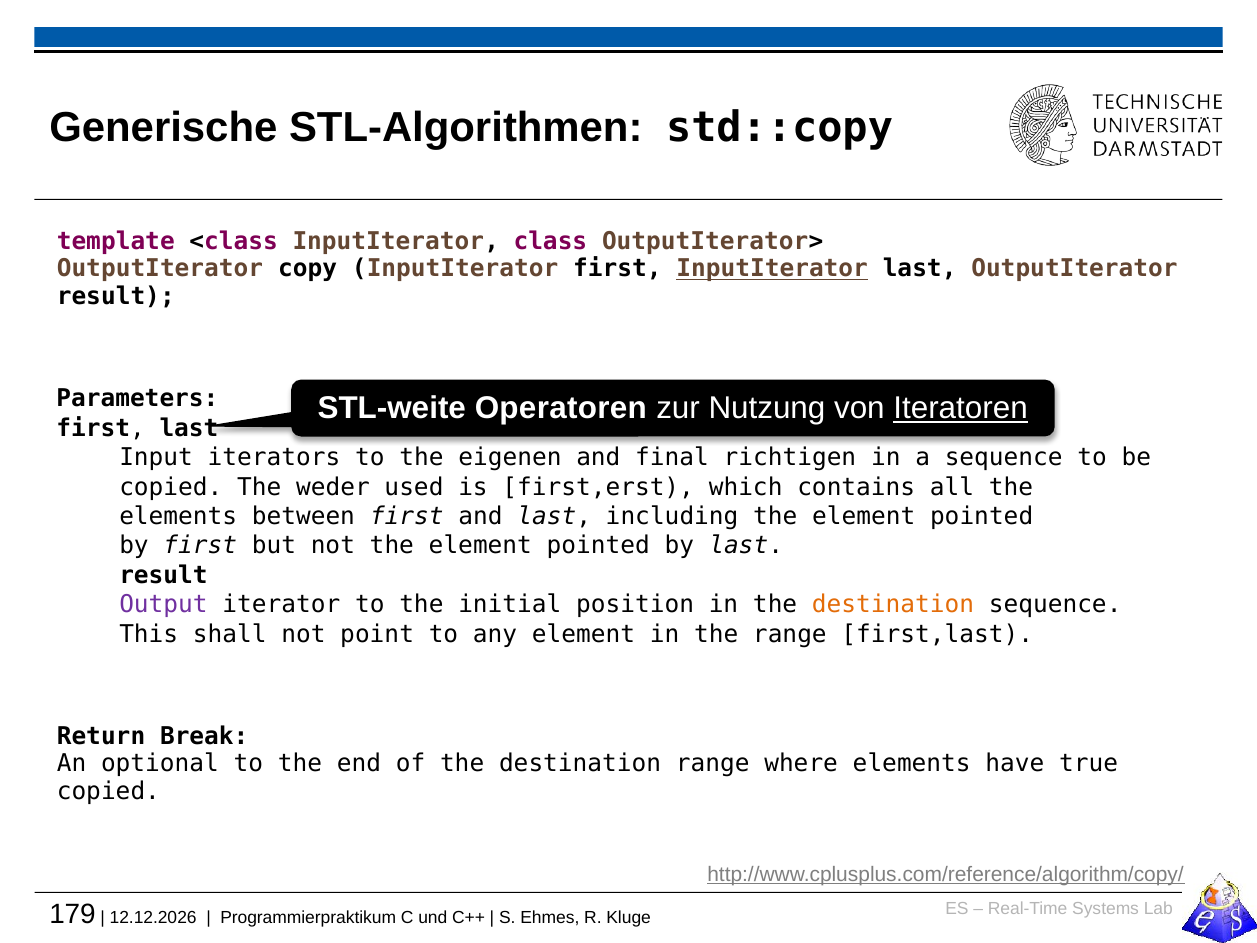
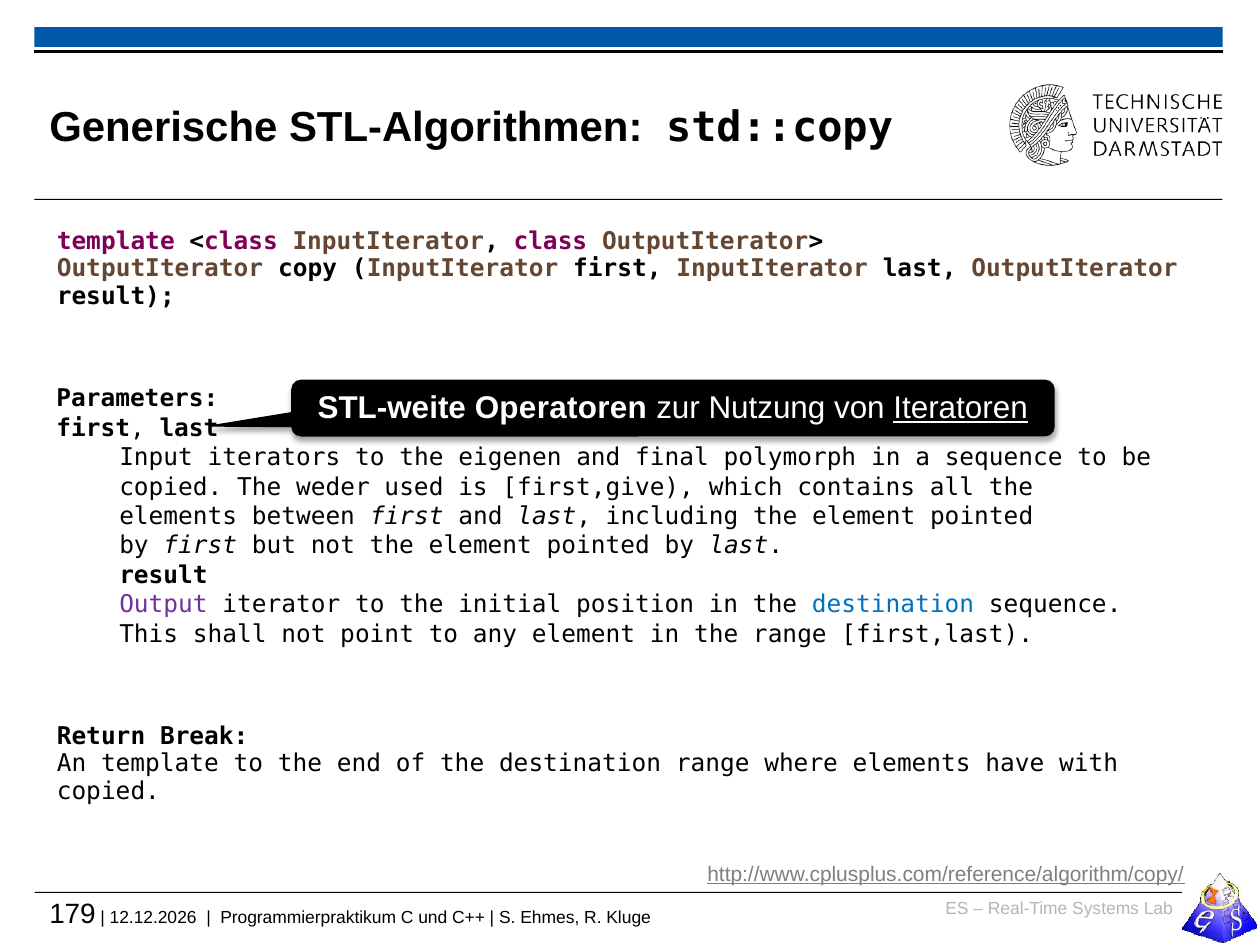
InputIterator underline: present -> none (772, 269)
richtigen: richtigen -> polymorph (790, 458)
first,erst: first,erst -> first,give (598, 487)
destination colour: orange -> blue (893, 604)
An optional: optional -> template (160, 764)
true: true -> with (1089, 764)
